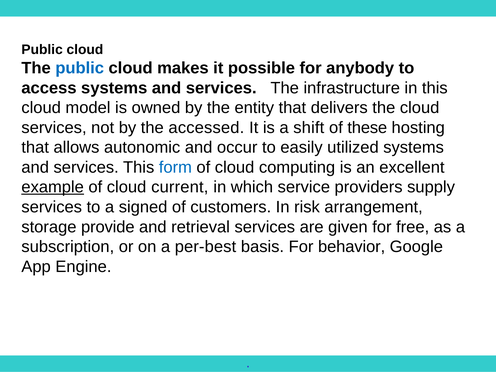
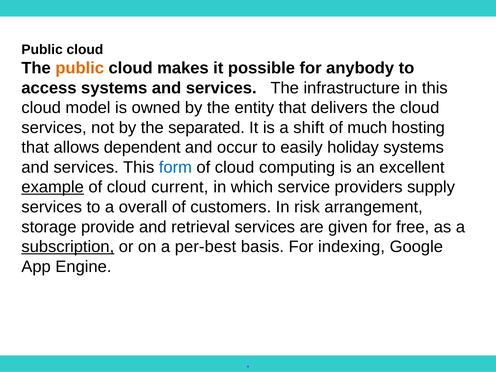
public colour: blue -> orange (80, 68)
accessed: accessed -> separated (207, 128)
these: these -> much (367, 128)
autonomic: autonomic -> dependent (142, 148)
utilized: utilized -> holiday (353, 148)
signed: signed -> overall (143, 207)
subscription underline: none -> present (68, 247)
behavior: behavior -> indexing (352, 247)
